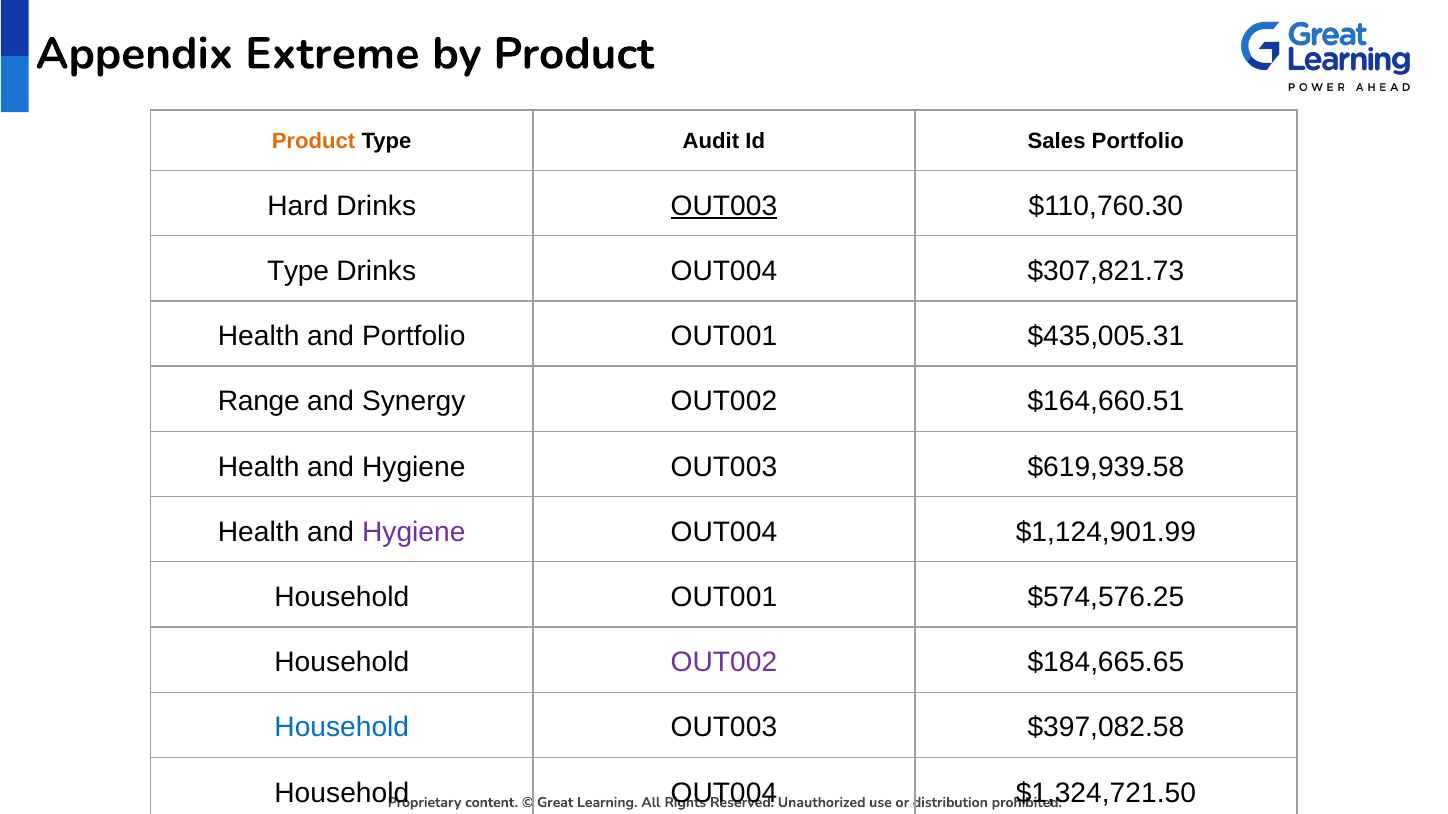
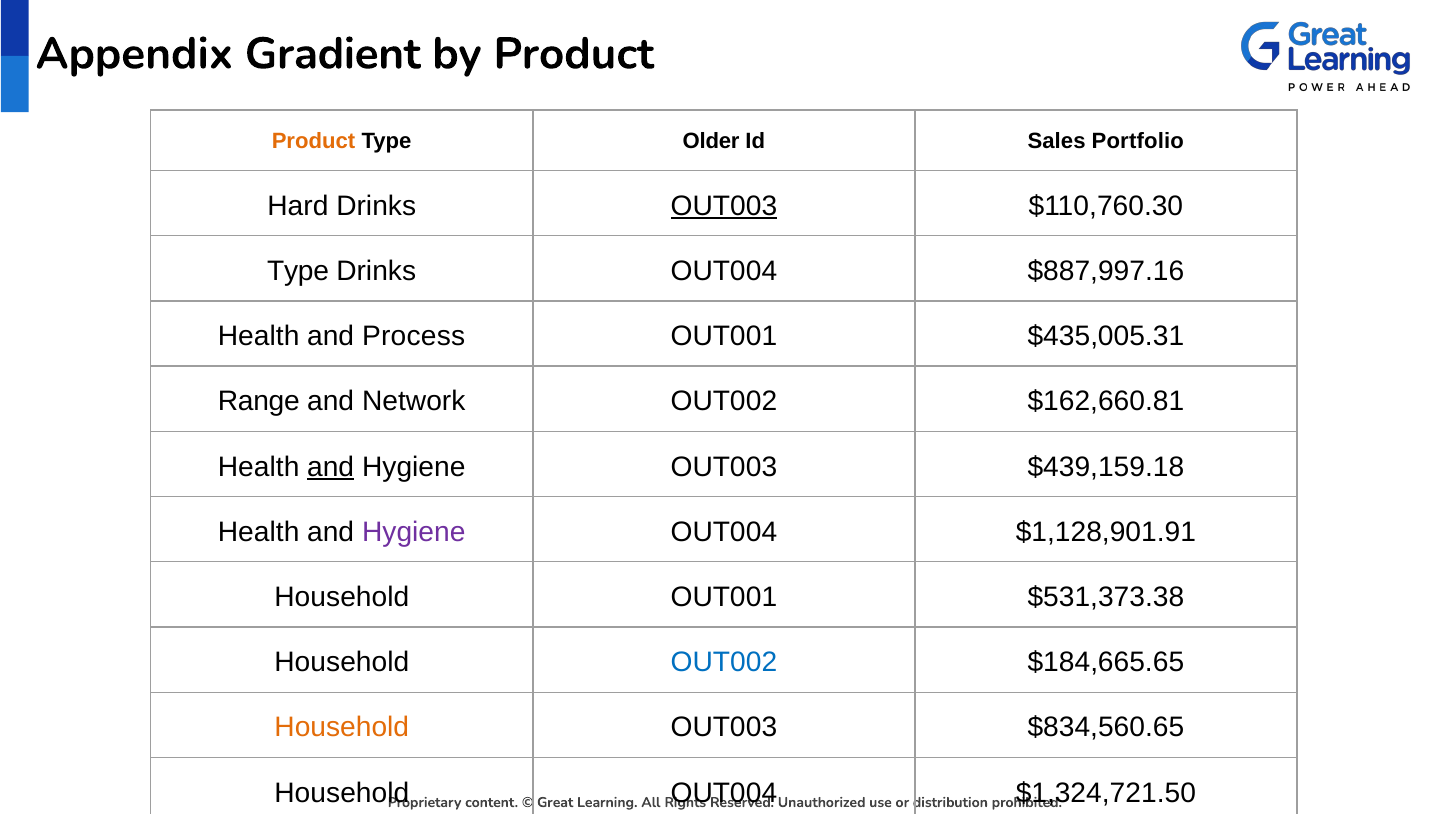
Extreme: Extreme -> Gradient (333, 54)
Audit: Audit -> Older (711, 141)
$307,821.73: $307,821.73 -> $887,997.16 (1106, 271)
and Portfolio: Portfolio -> Process (414, 337)
Synergy: Synergy -> Network (414, 402)
$164,660.51: $164,660.51 -> $162,660.81 (1106, 402)
and underline: none -> present (331, 467)
$619,939.58: $619,939.58 -> $439,159.18 (1106, 467)
$1,124,901.99: $1,124,901.99 -> $1,128,901.91 (1106, 532)
$574,576.25: $574,576.25 -> $531,373.38 (1106, 598)
OUT002 colour: purple -> blue (724, 663)
Household colour: blue -> orange (342, 728)
$397,082.58: $397,082.58 -> $834,560.65 (1106, 728)
